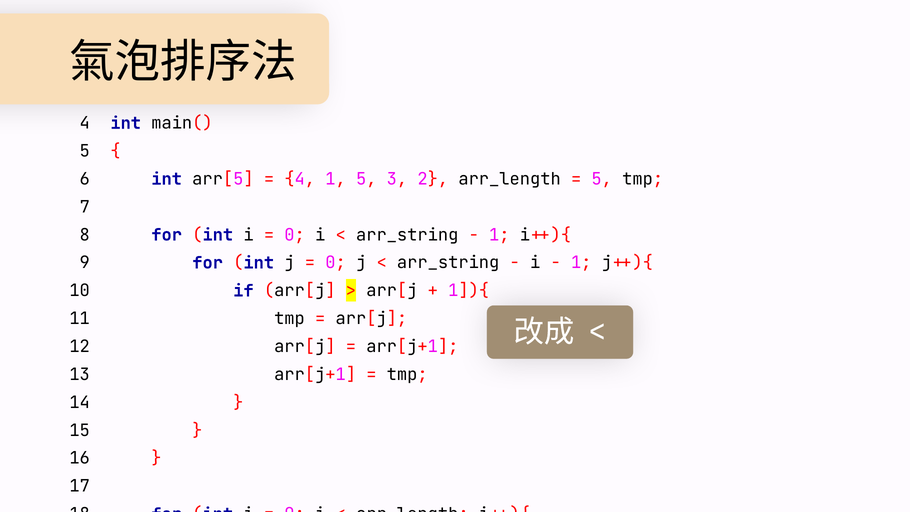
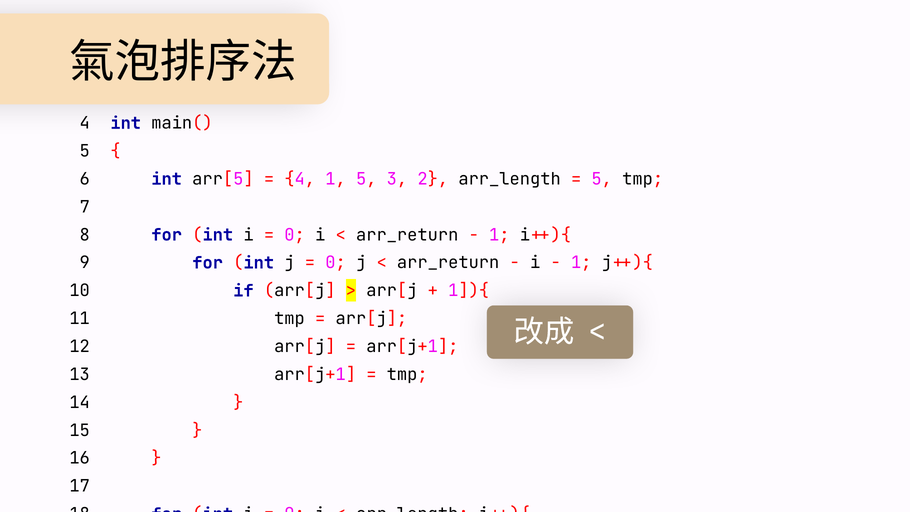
arr_string: arr_string -> arr_return (407, 235)
arr_string: arr_string -> arr_return (448, 263)
